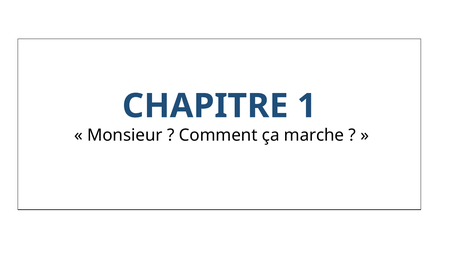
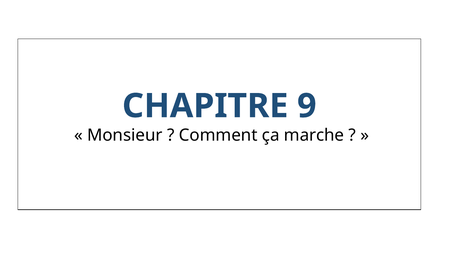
1: 1 -> 9 (307, 106)
